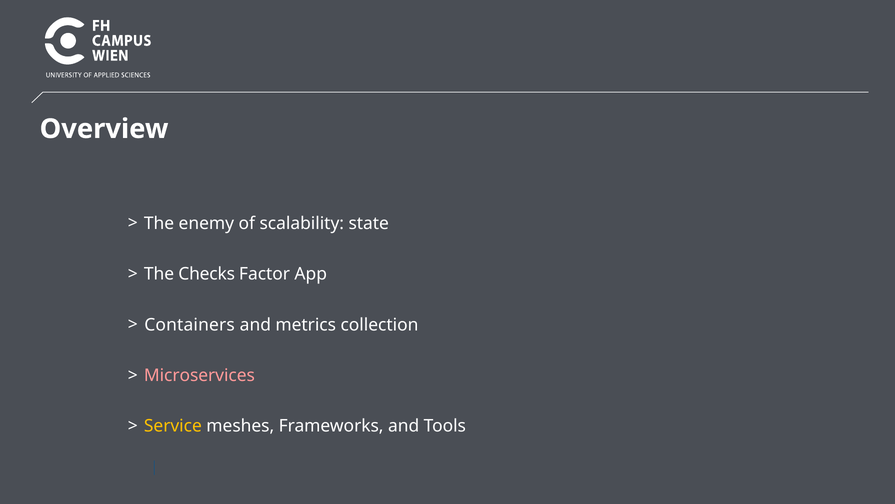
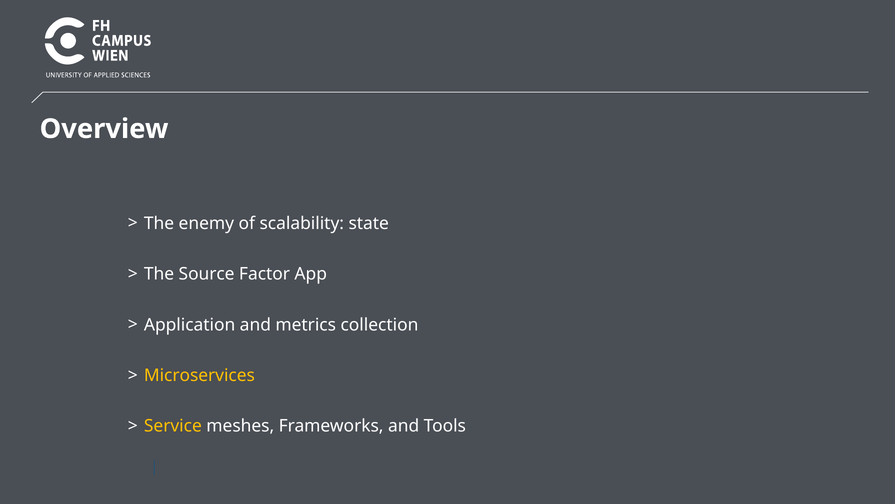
Checks: Checks -> Source (207, 274)
Containers: Containers -> Application (190, 324)
Microservices colour: pink -> yellow (199, 375)
